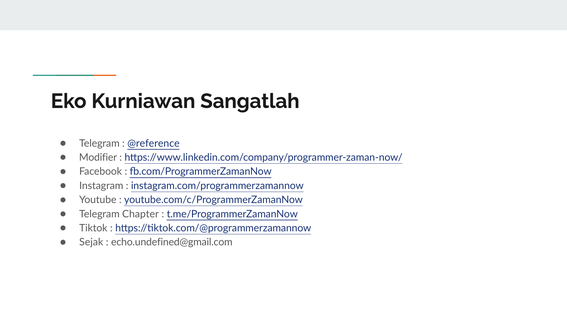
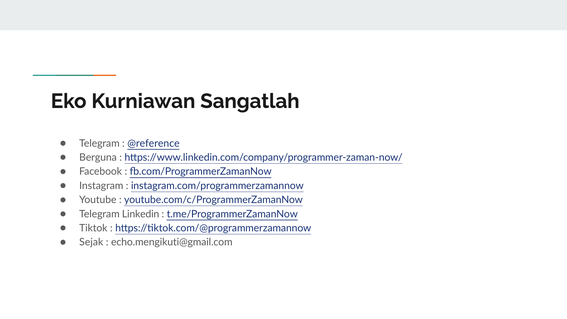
Modifier: Modifier -> Berguna (98, 157)
Chapter: Chapter -> Linkedin (141, 214)
echo.undefined@gmail.com: echo.undefined@gmail.com -> echo.mengikuti@gmail.com (172, 242)
